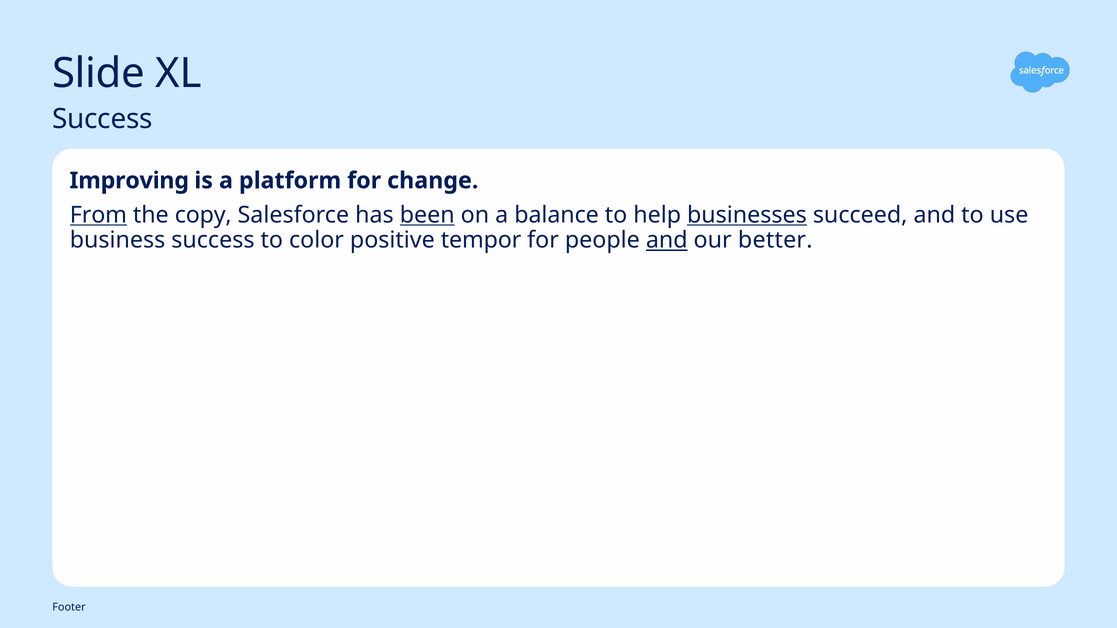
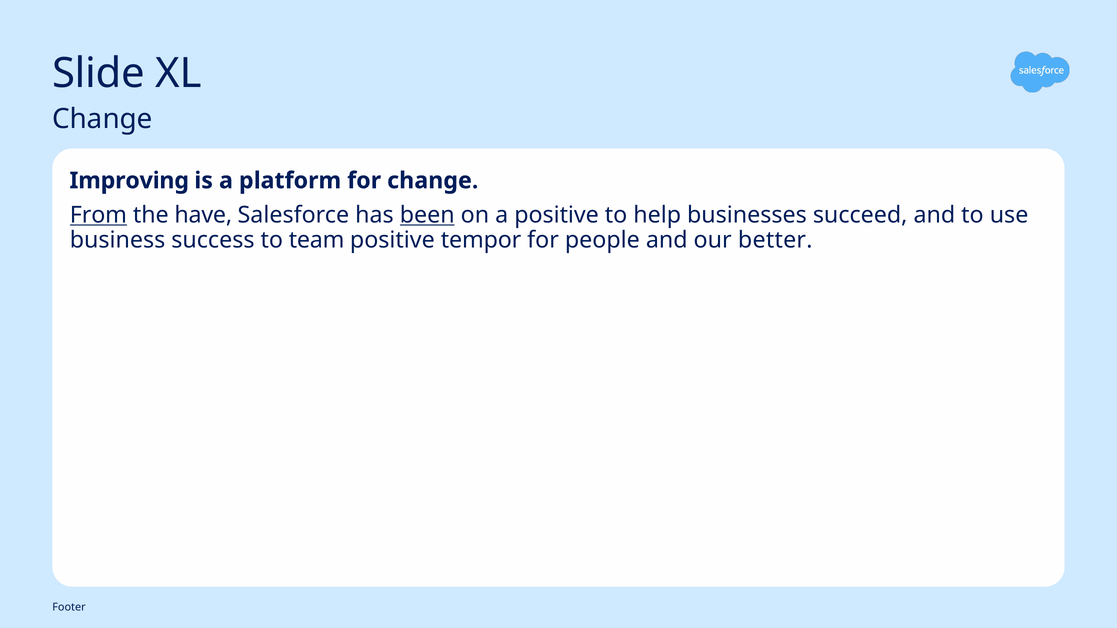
Success: Success -> Change (102, 119)
copy: copy -> have (203, 215)
a balance: balance -> positive (557, 215)
businesses underline: present -> none (747, 215)
color: color -> team (317, 240)
and underline: present -> none (667, 240)
